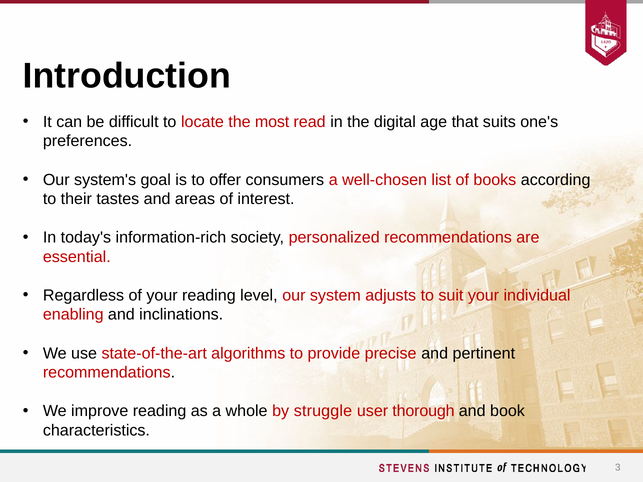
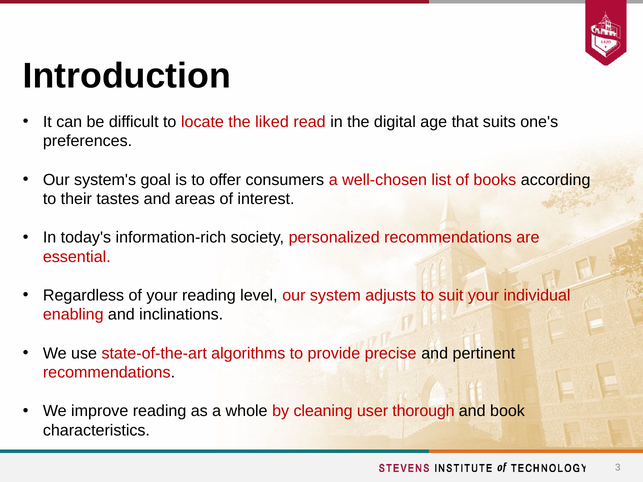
most: most -> liked (272, 122)
struggle: struggle -> cleaning (323, 411)
